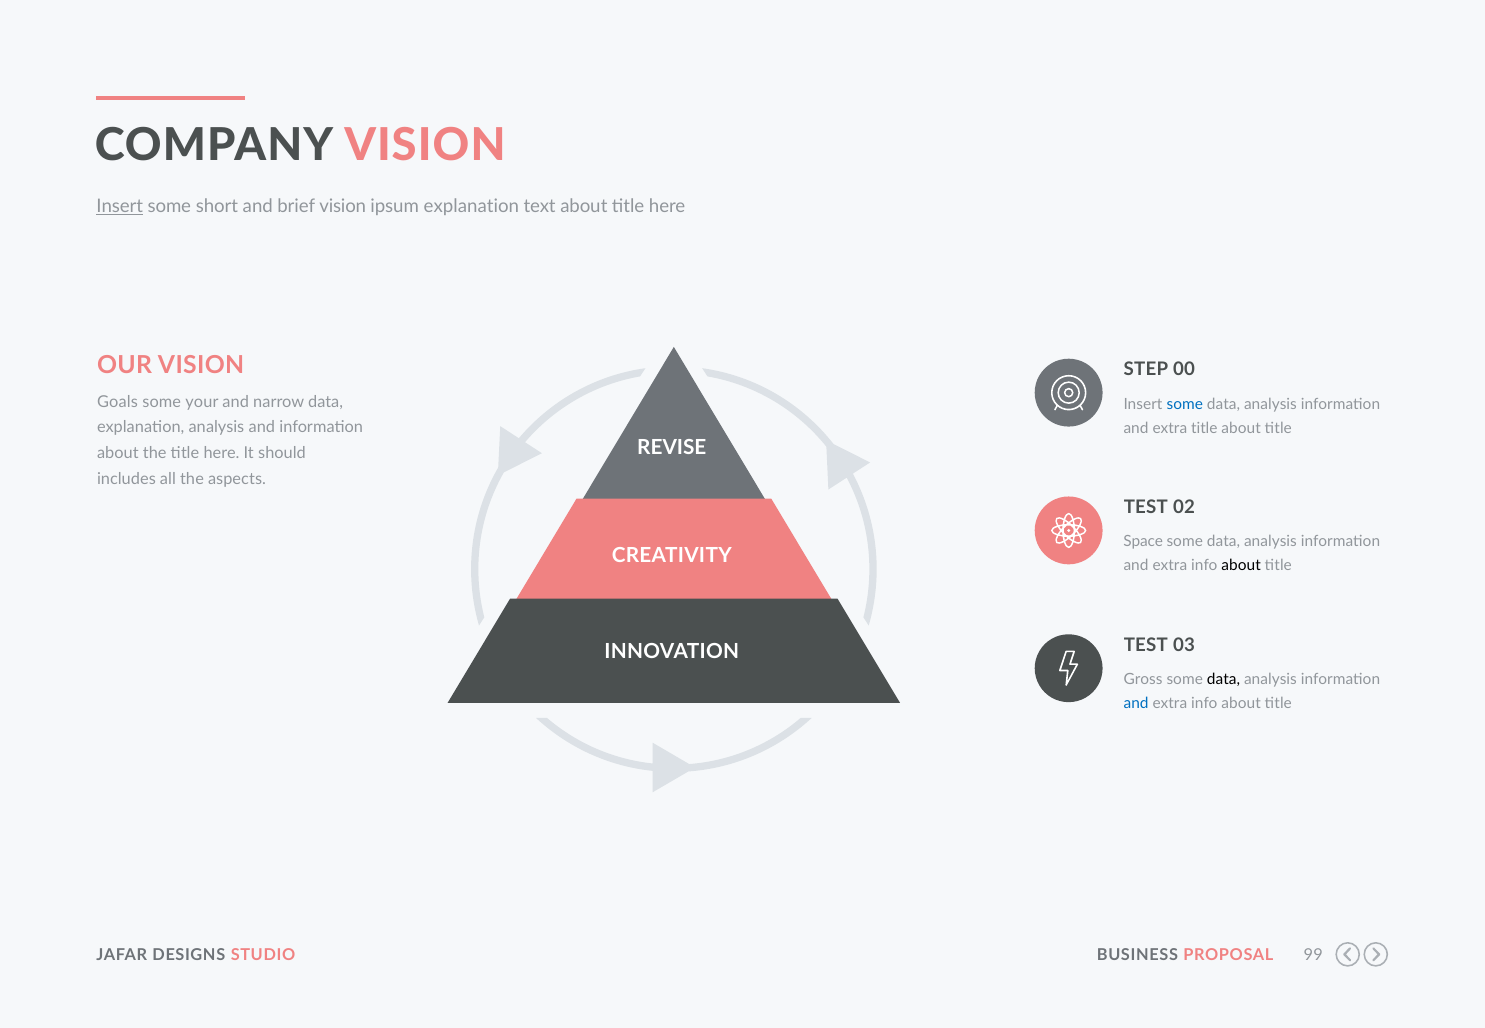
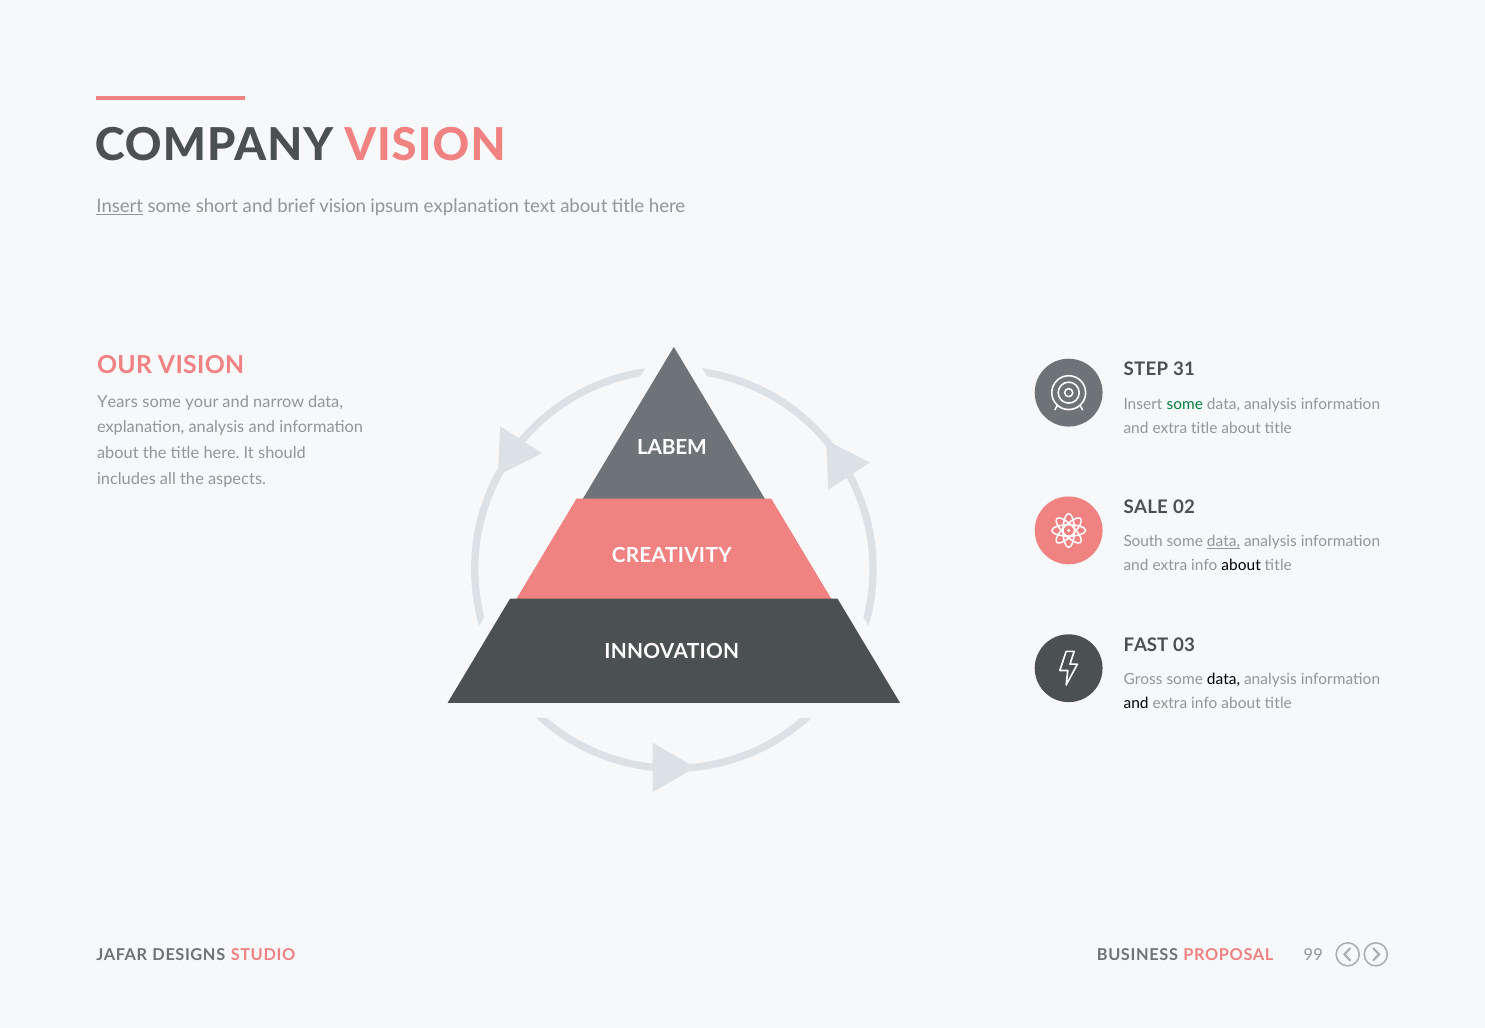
00: 00 -> 31 (1184, 369)
Goals: Goals -> Years (118, 402)
some colour: blue -> green (1185, 404)
REVISE: REVISE -> LABEM (672, 448)
TEST: TEST -> SALE (1146, 507)
Space: Space -> South (1143, 542)
data underline: none -> present (1224, 542)
TEST: TEST -> FAST (1146, 645)
and colour: blue -> black (1136, 704)
